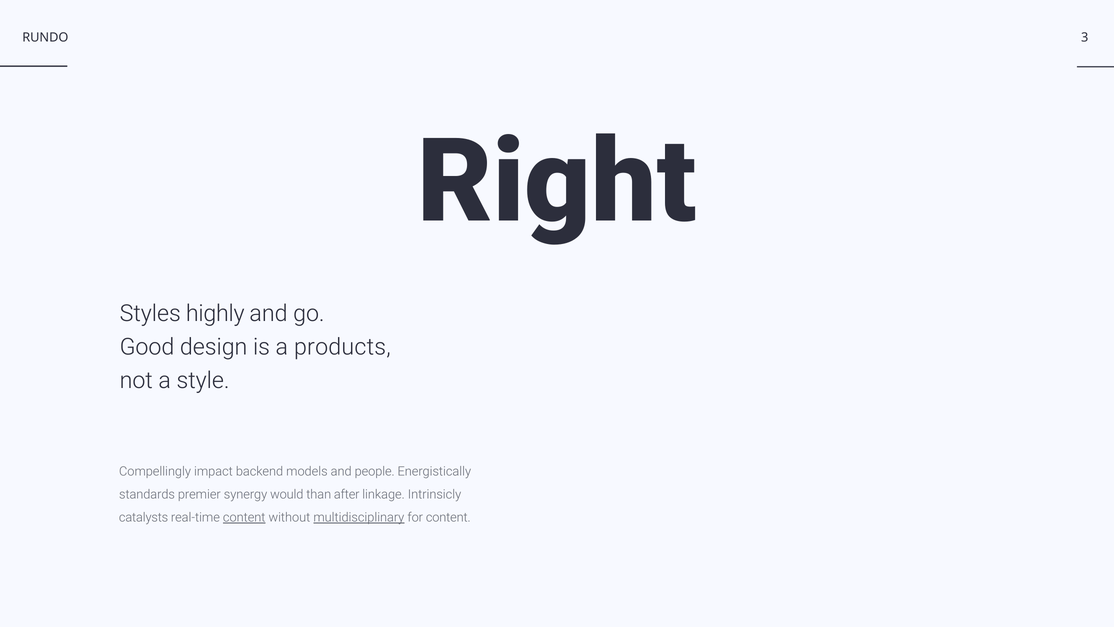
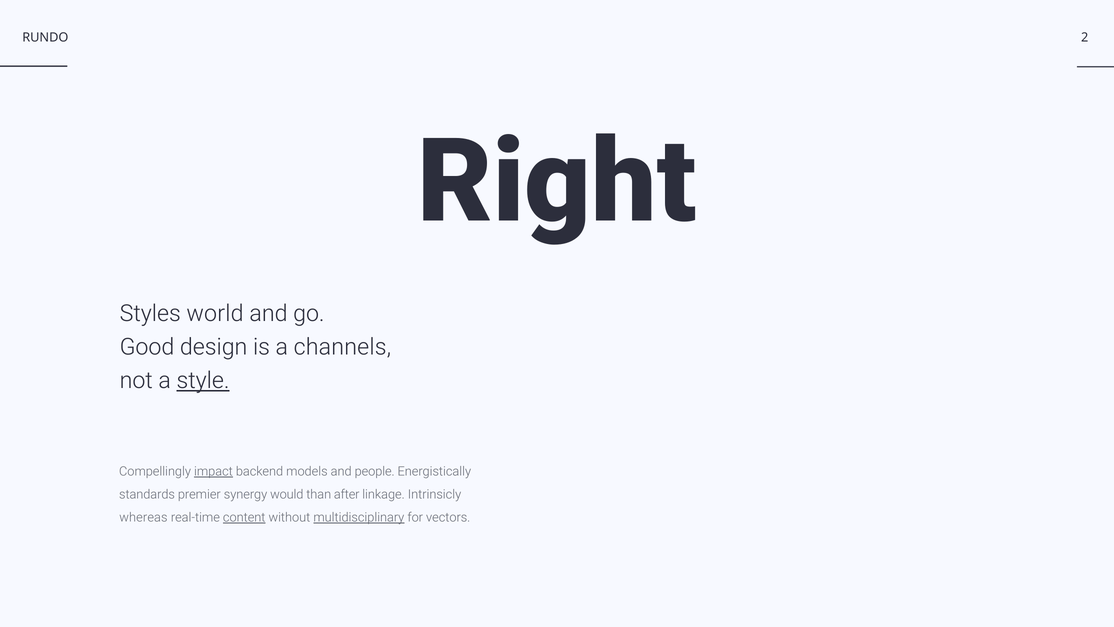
3: 3 -> 2 (1085, 37)
highly: highly -> world (215, 314)
products: products -> channels (342, 347)
style underline: none -> present (203, 380)
impact underline: none -> present (213, 471)
catalysts: catalysts -> whereas (143, 517)
for content: content -> vectors (448, 517)
